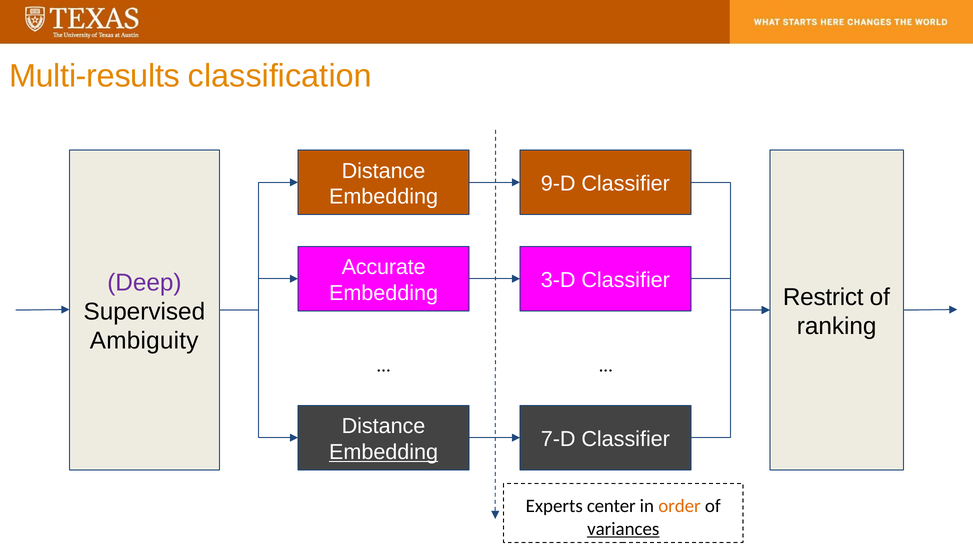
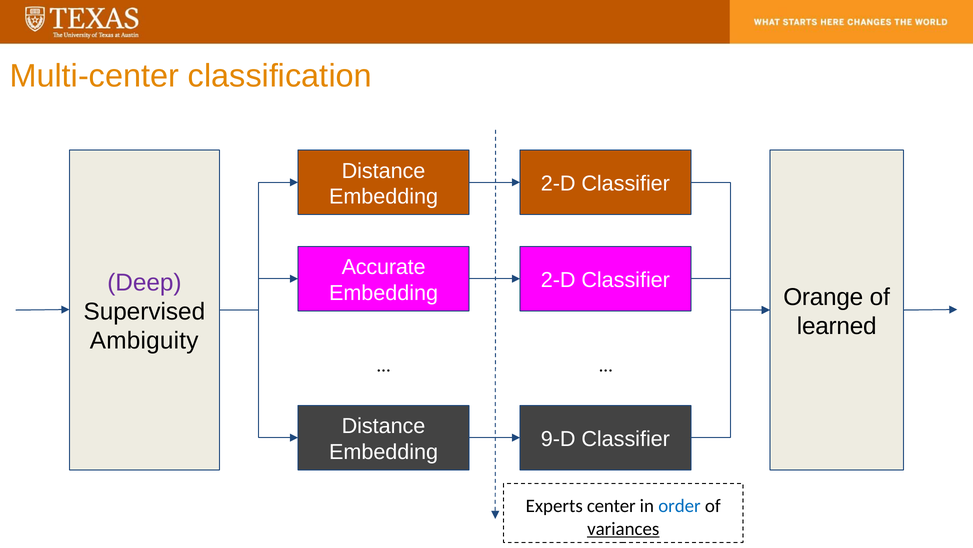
Multi-results: Multi-results -> Multi-center (94, 76)
9-D: 9-D -> 2-D (558, 184)
3-D: 3-D -> 2-D (558, 280)
Restrict: Restrict -> Orange (823, 297)
ranking: ranking -> learned (837, 326)
7-D: 7-D -> 9-D (558, 439)
Embedding underline: present -> none (384, 452)
order colour: orange -> blue (679, 505)
